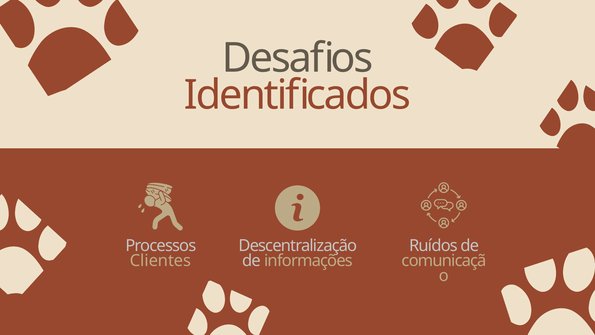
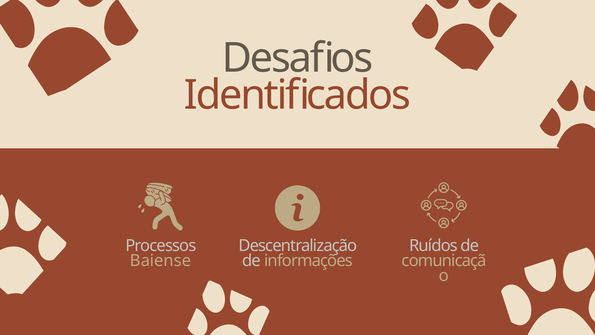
Clientes: Clientes -> Baiense (160, 260)
